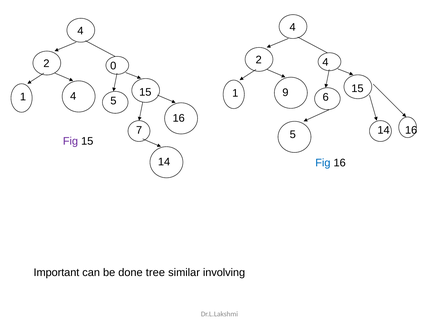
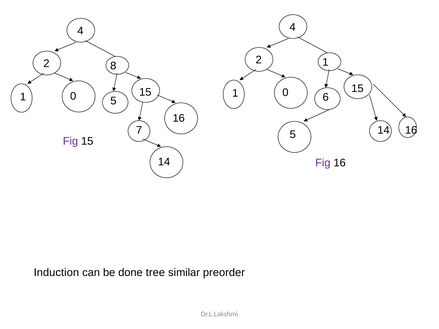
2 4: 4 -> 1 (325, 62)
0: 0 -> 8 (113, 66)
9: 9 -> 0 (285, 93)
4: 4 -> 0 (73, 96)
Fig colour: blue -> purple (323, 163)
Important: Important -> Induction (56, 273)
involving: involving -> preorder (224, 273)
